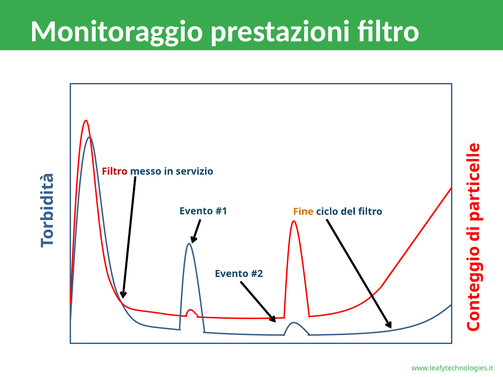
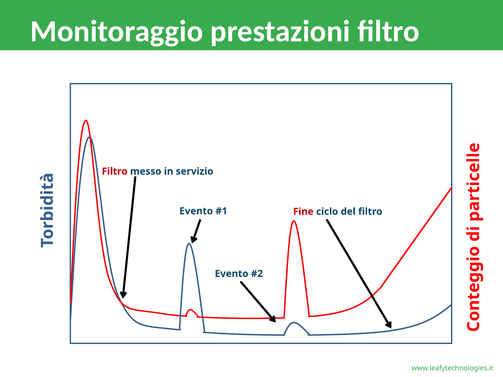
Fine colour: orange -> red (303, 212)
